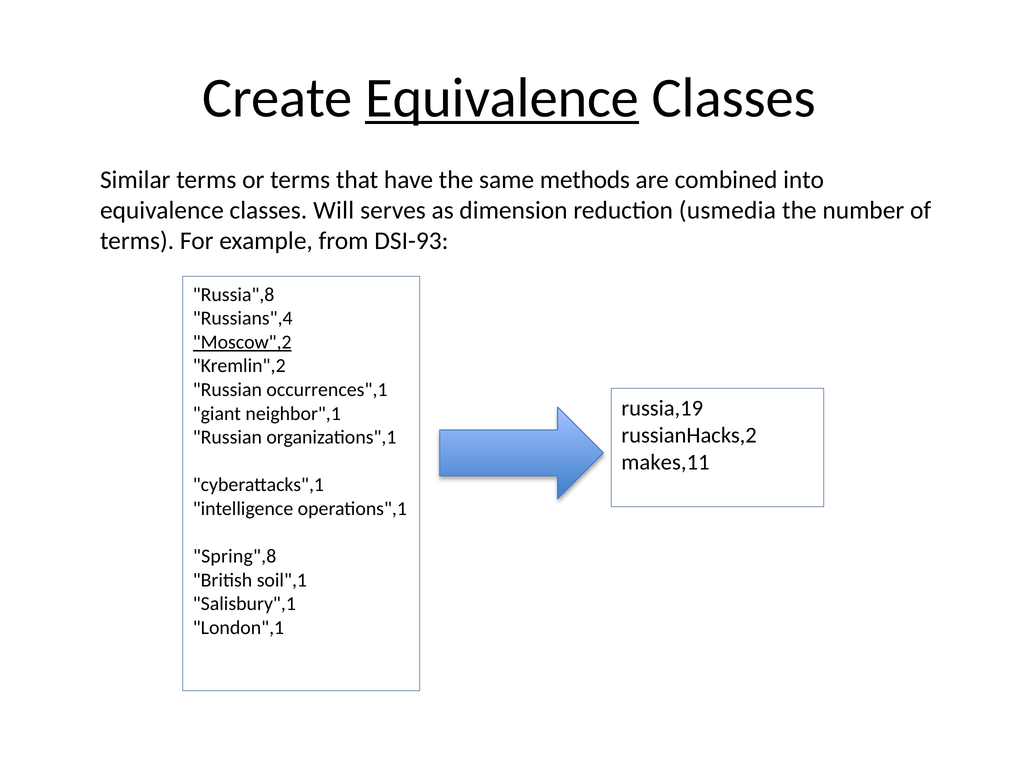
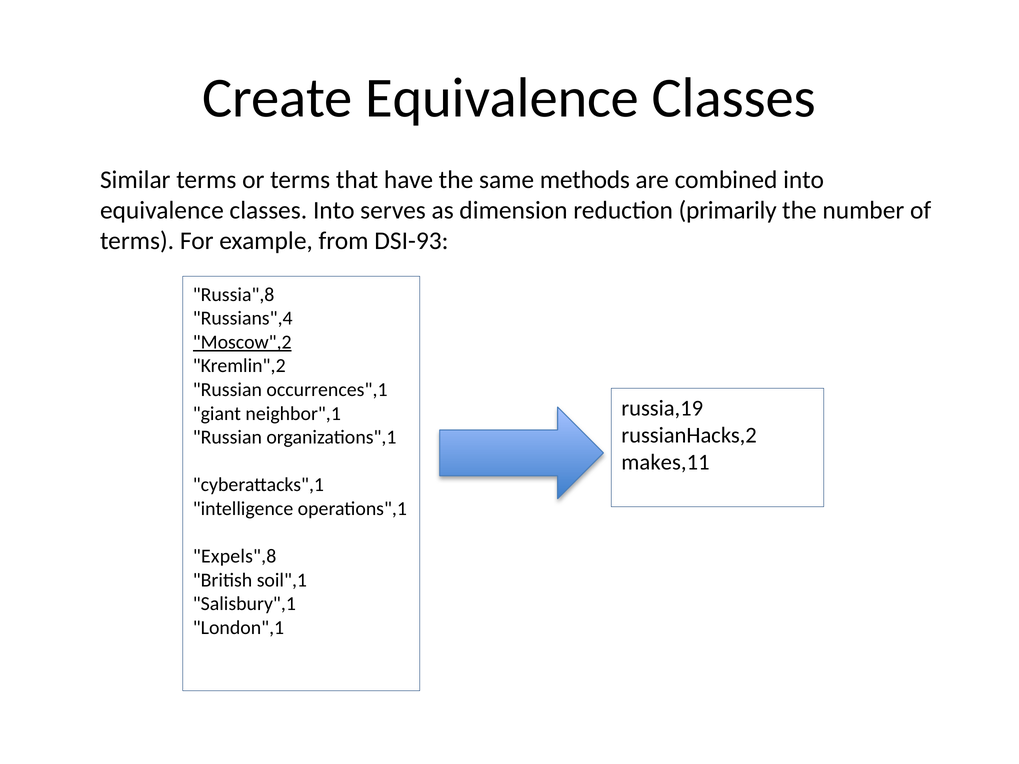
Equivalence underline: present -> none (502, 98)
classes Will: Will -> Into (334, 211)
usmedia: usmedia -> primarily (728, 211)
Spring",8: Spring",8 -> Expels",8 (235, 556)
